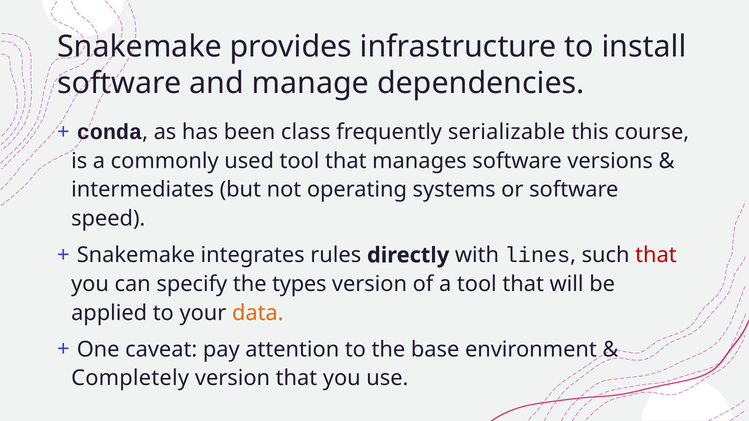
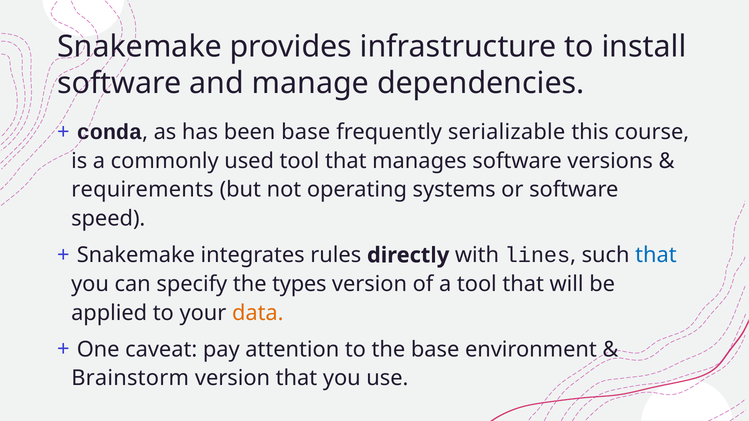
been class: class -> base (306, 132)
intermediates: intermediates -> requirements (142, 190)
that colour: red -> blue (656, 255)
Completely: Completely -> Brainstorm (130, 379)
